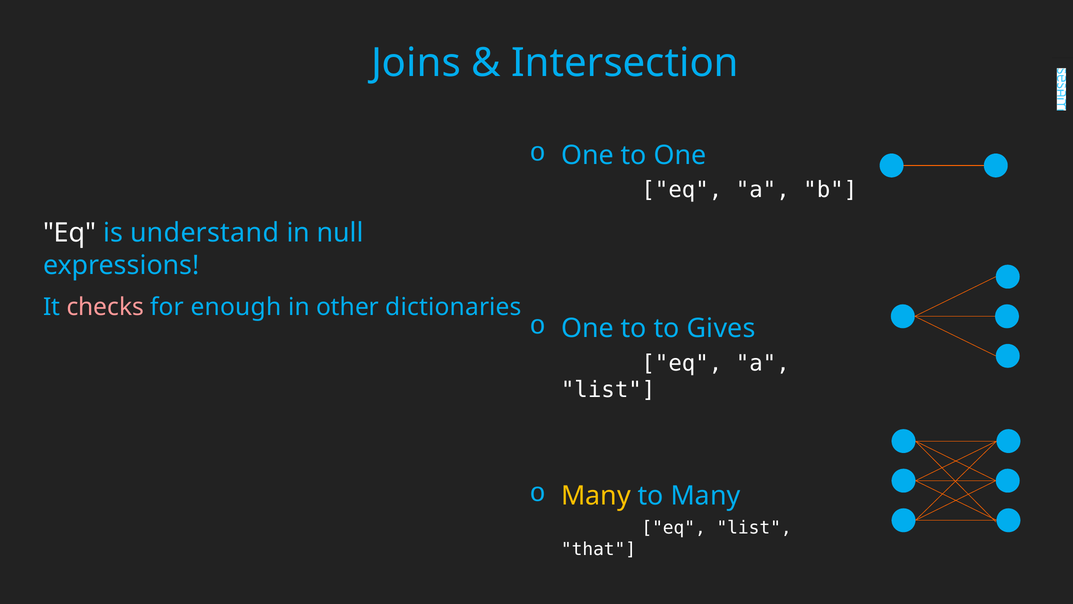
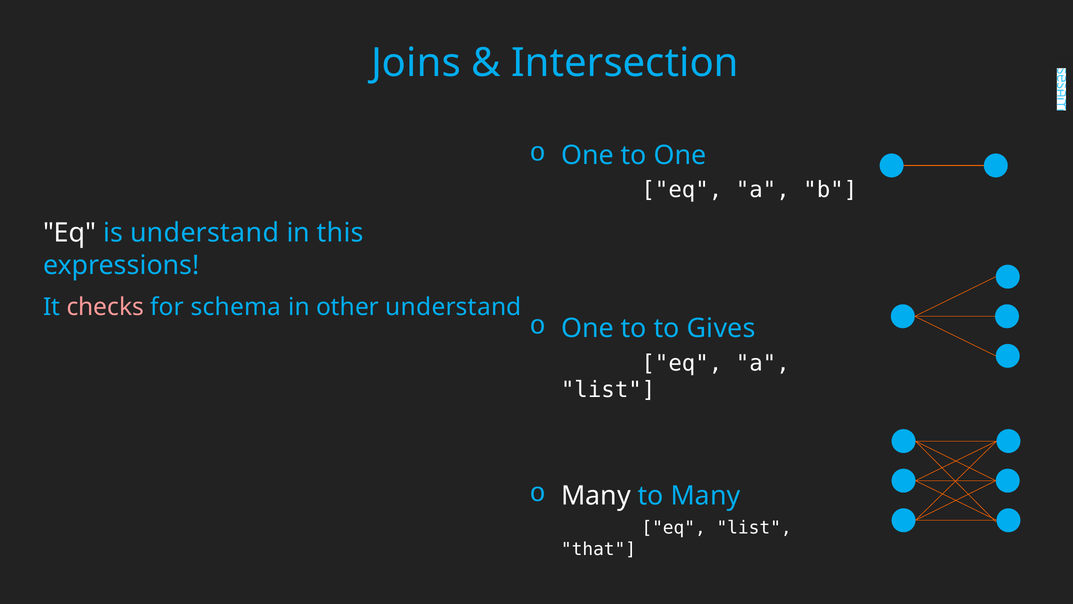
null: null -> this (340, 233)
enough: enough -> schema (236, 307)
other dictionaries: dictionaries -> understand (453, 307)
Many colour: yellow -> white (596, 496)
